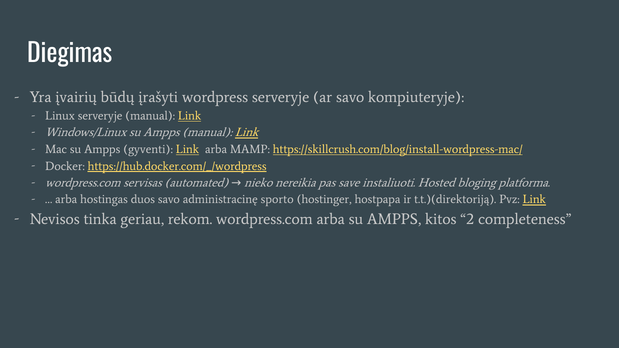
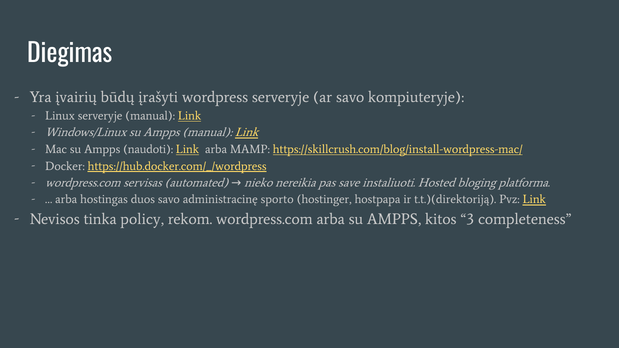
gyventi: gyventi -> naudoti (148, 149)
geriau: geriau -> policy (142, 219)
2: 2 -> 3 (467, 219)
